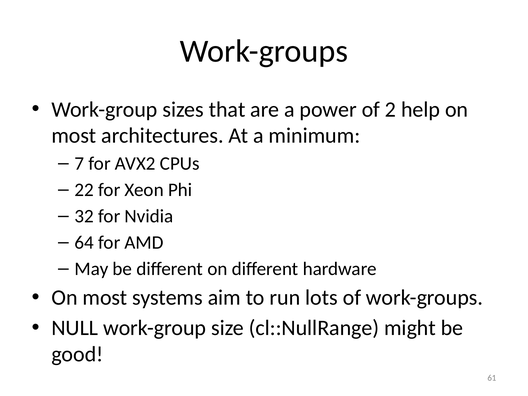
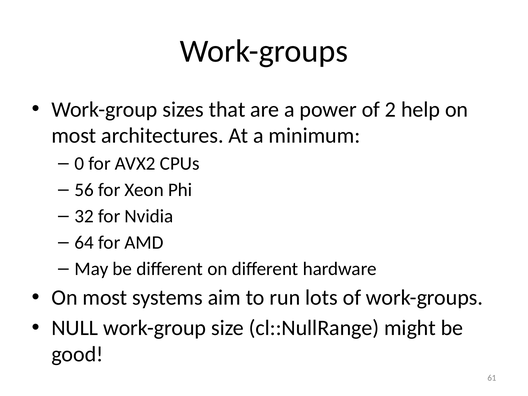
7: 7 -> 0 (79, 164)
22: 22 -> 56 (84, 190)
